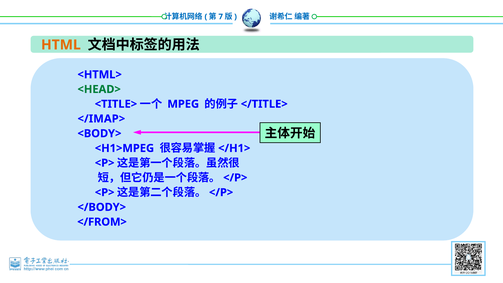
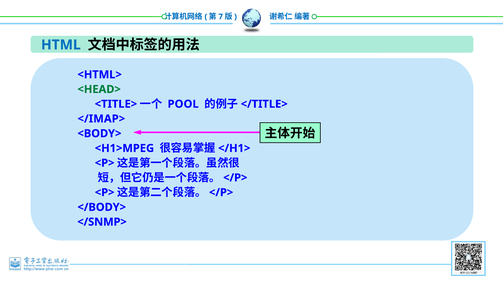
HTML colour: orange -> blue (61, 45)
MPEG: MPEG -> POOL (183, 104)
</FROM>: </FROM> -> </SNMP> (102, 222)
